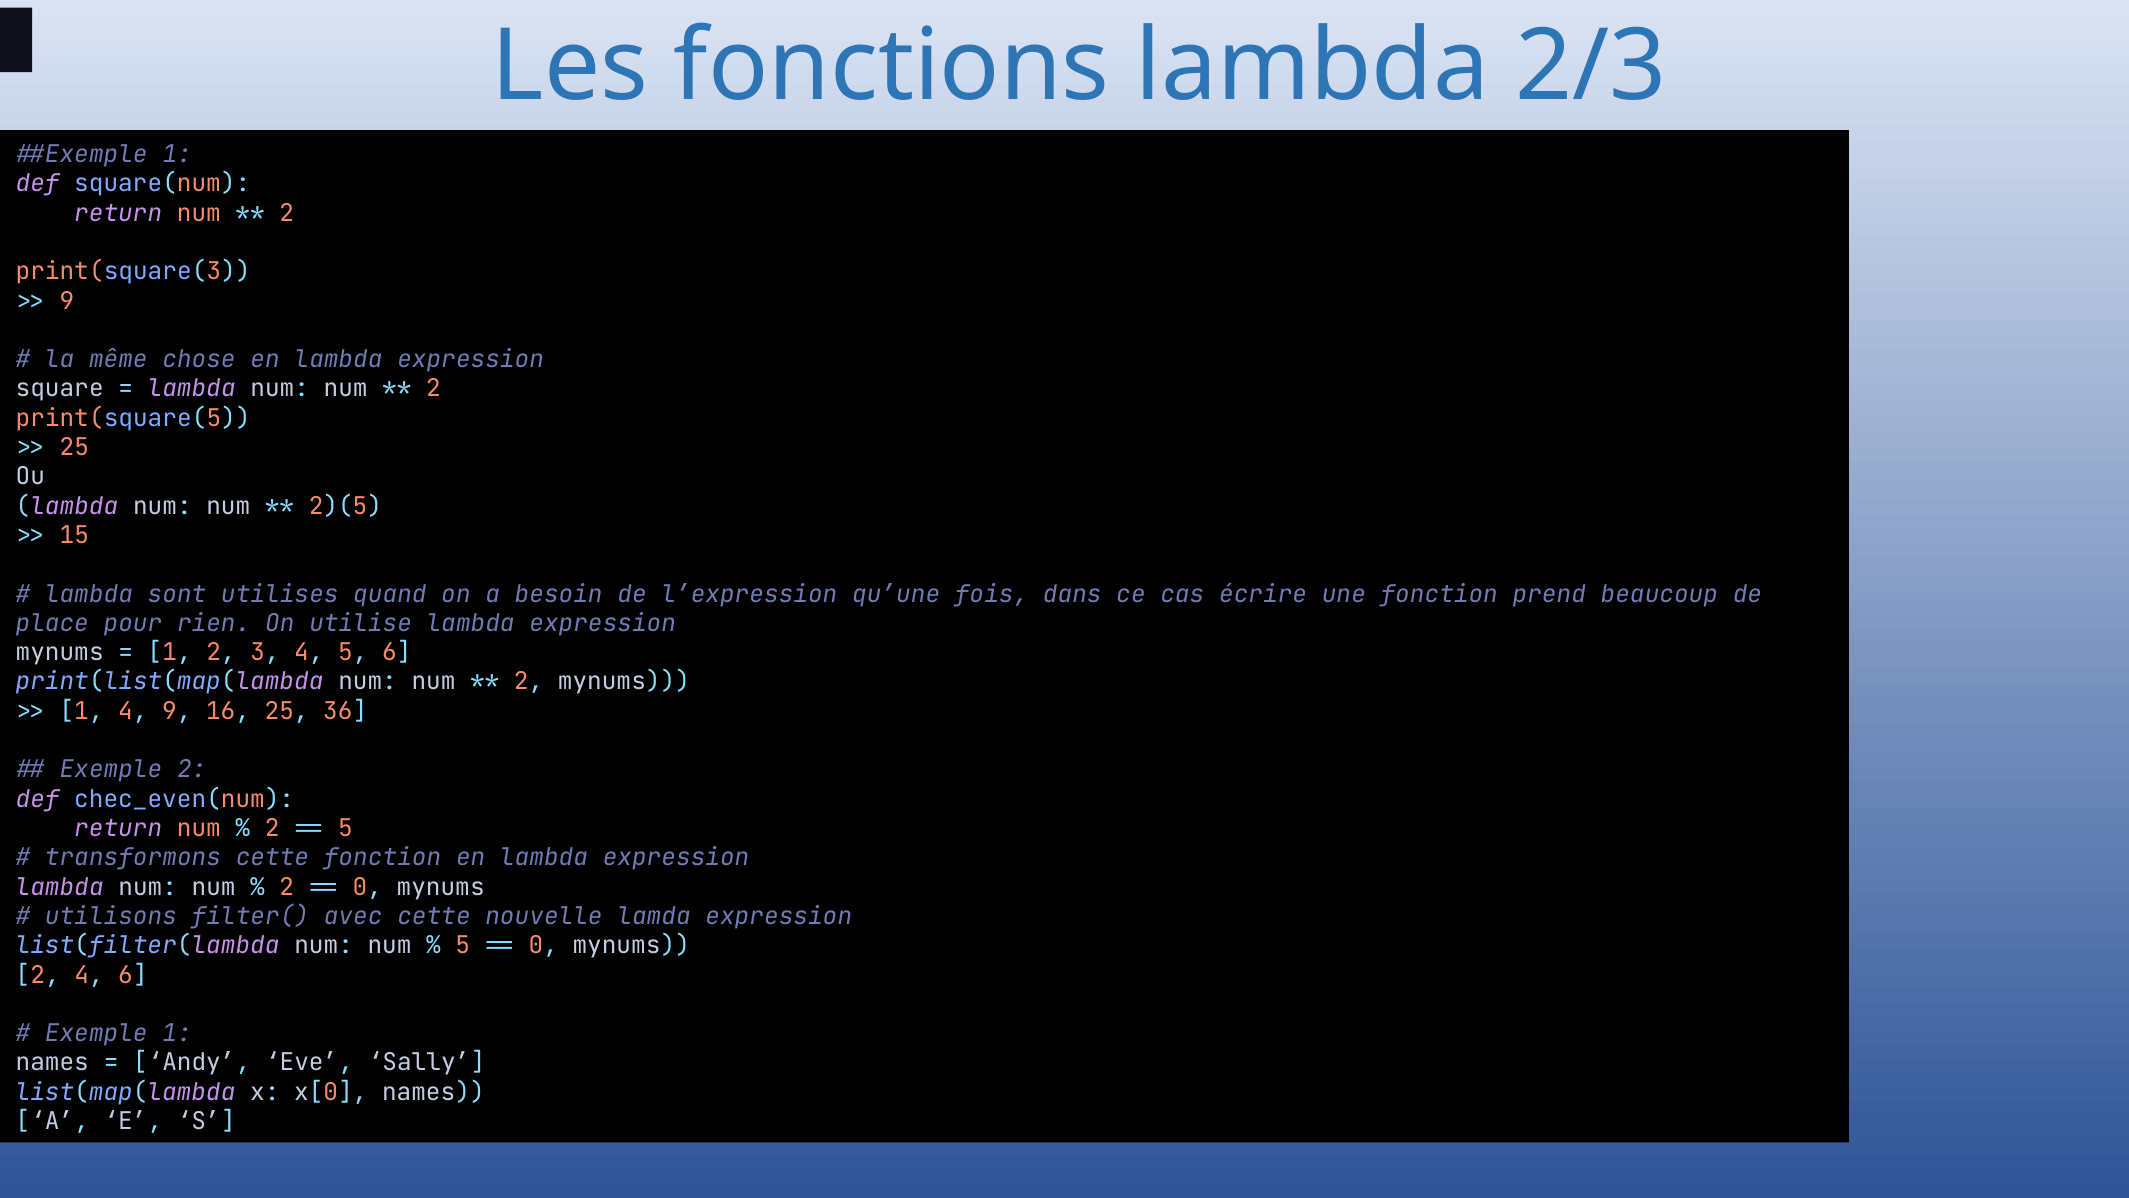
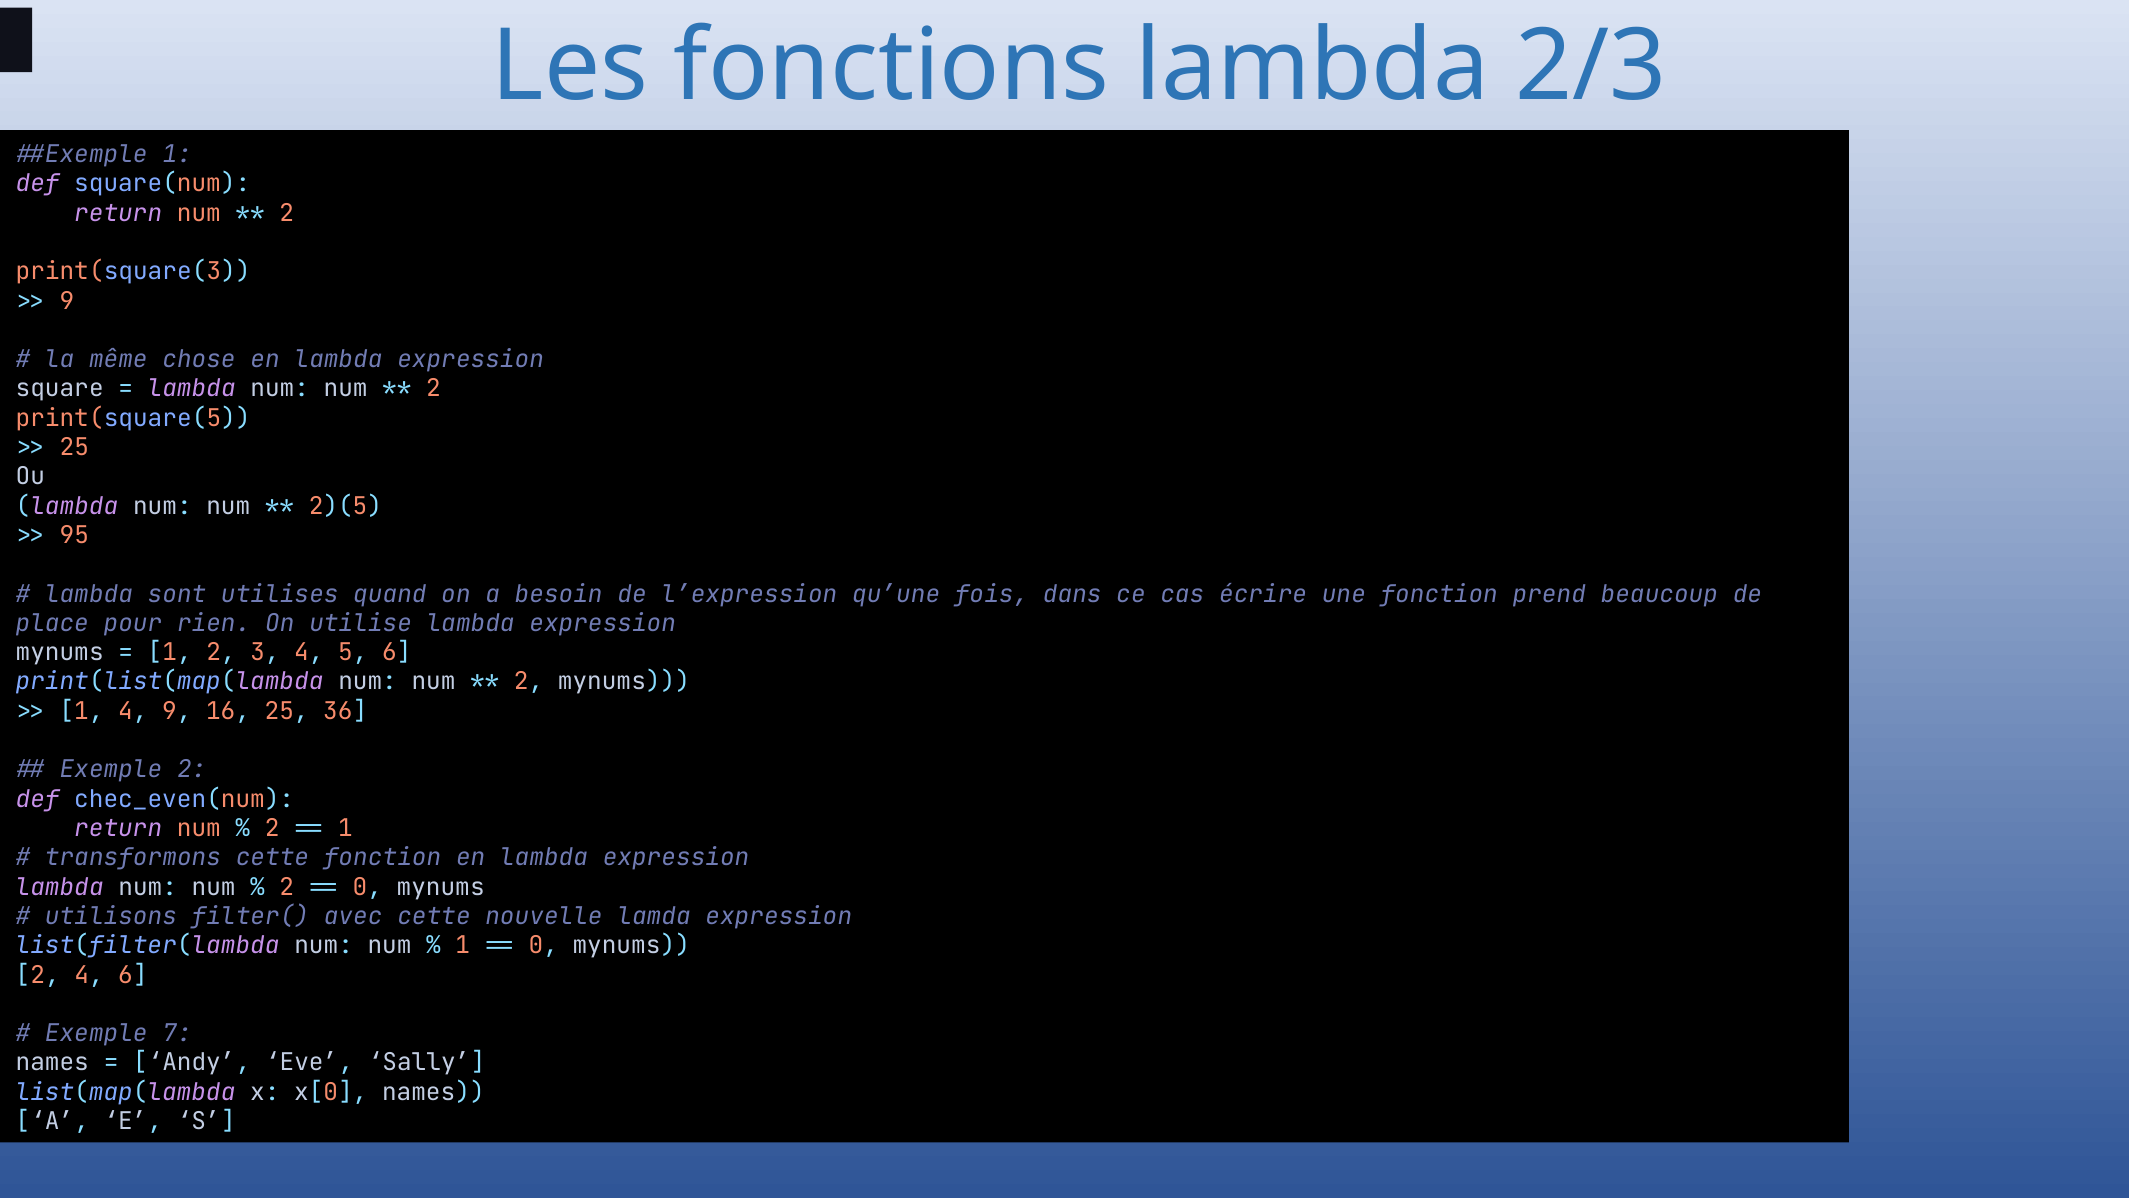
15: 15 -> 95 (74, 535)
5: 5 -> 1 (345, 828)
5: 5 -> 1 (463, 945)
Exemple 1: 1 -> 7 (177, 1033)
